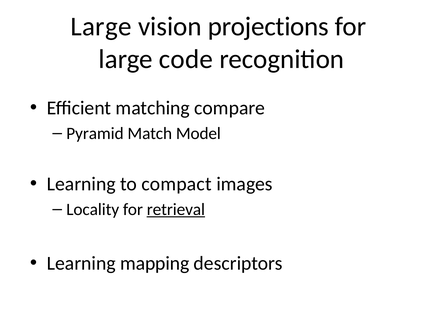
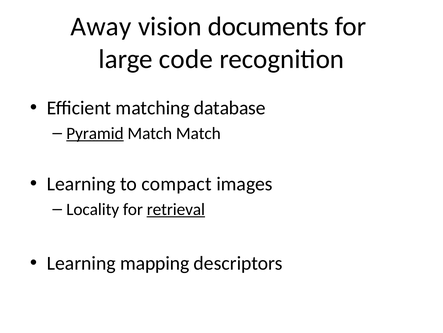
Large: Large -> Away (101, 27)
projections: projections -> documents (268, 27)
compare: compare -> database (230, 108)
Pyramid underline: none -> present (95, 133)
Match Model: Model -> Match (198, 133)
